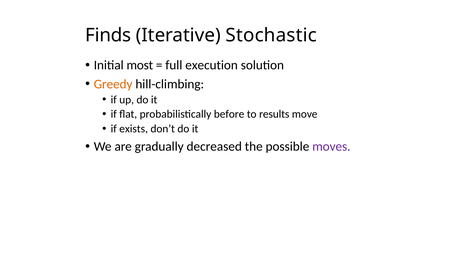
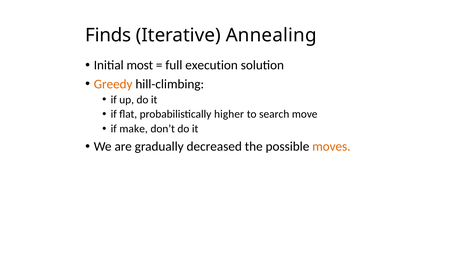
Stochastic: Stochastic -> Annealing (271, 35)
before: before -> higher (229, 114)
results: results -> search (274, 114)
exists: exists -> make (134, 129)
moves colour: purple -> orange (331, 147)
